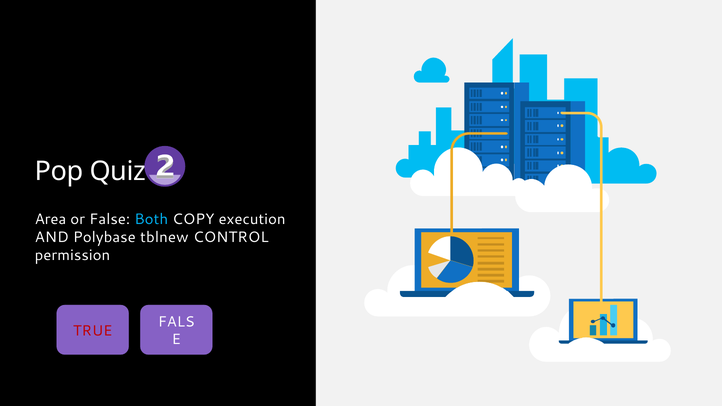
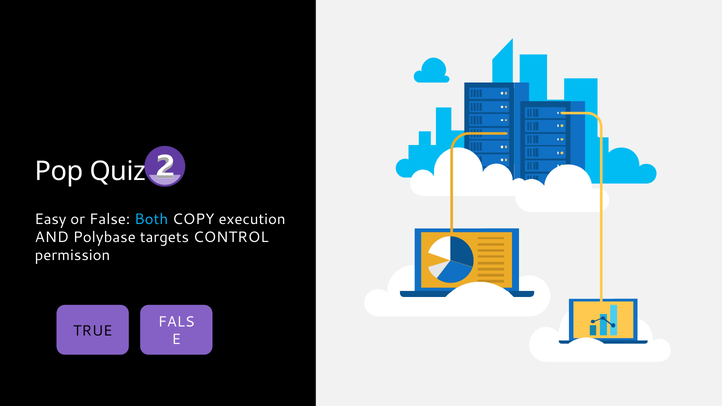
Area: Area -> Easy (50, 219)
tblnew: tblnew -> targets (164, 238)
TRUE colour: red -> black (93, 331)
